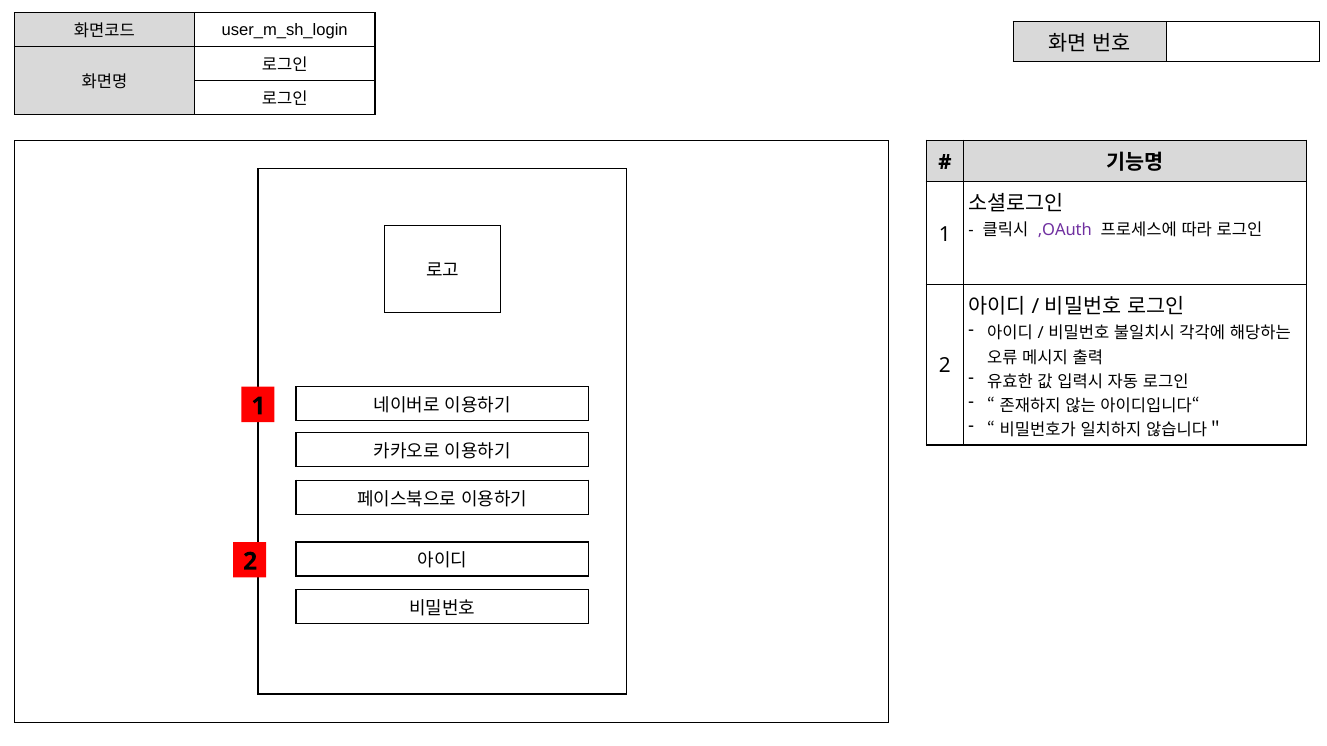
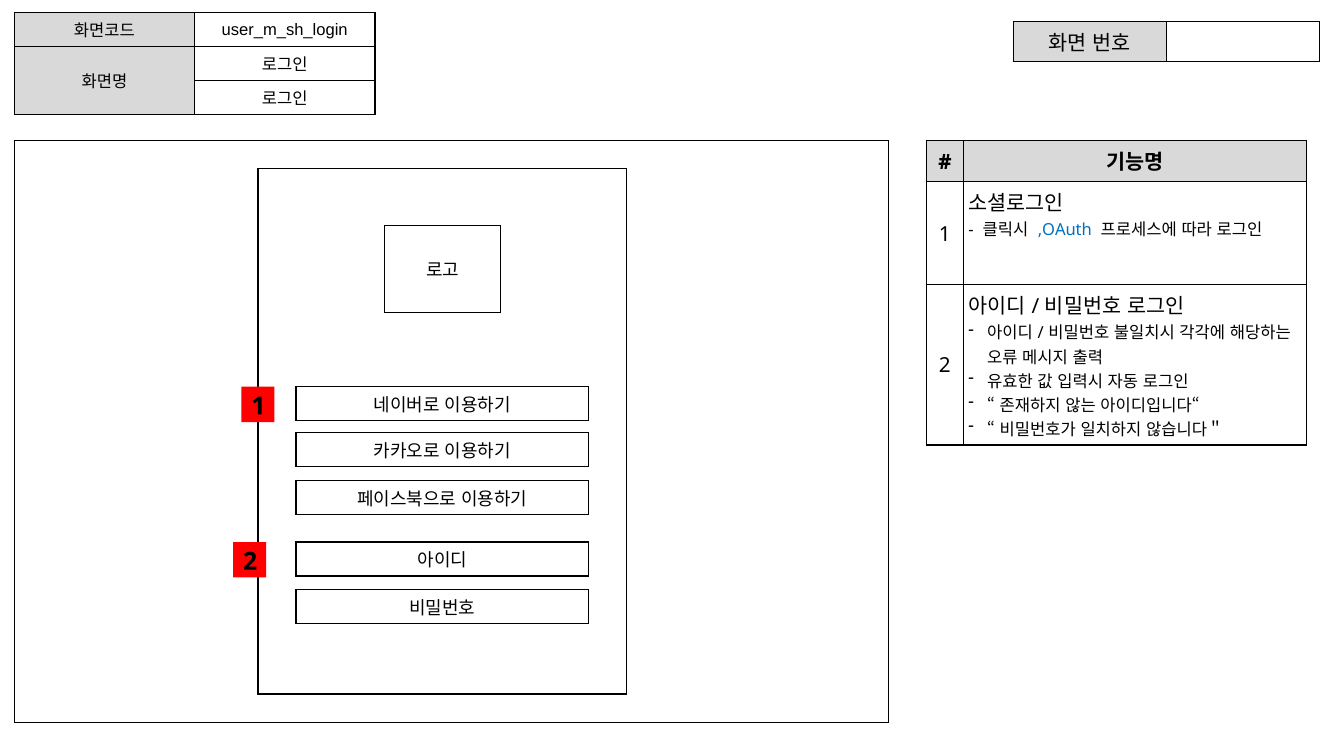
,OAuth colour: purple -> blue (1065, 230)
